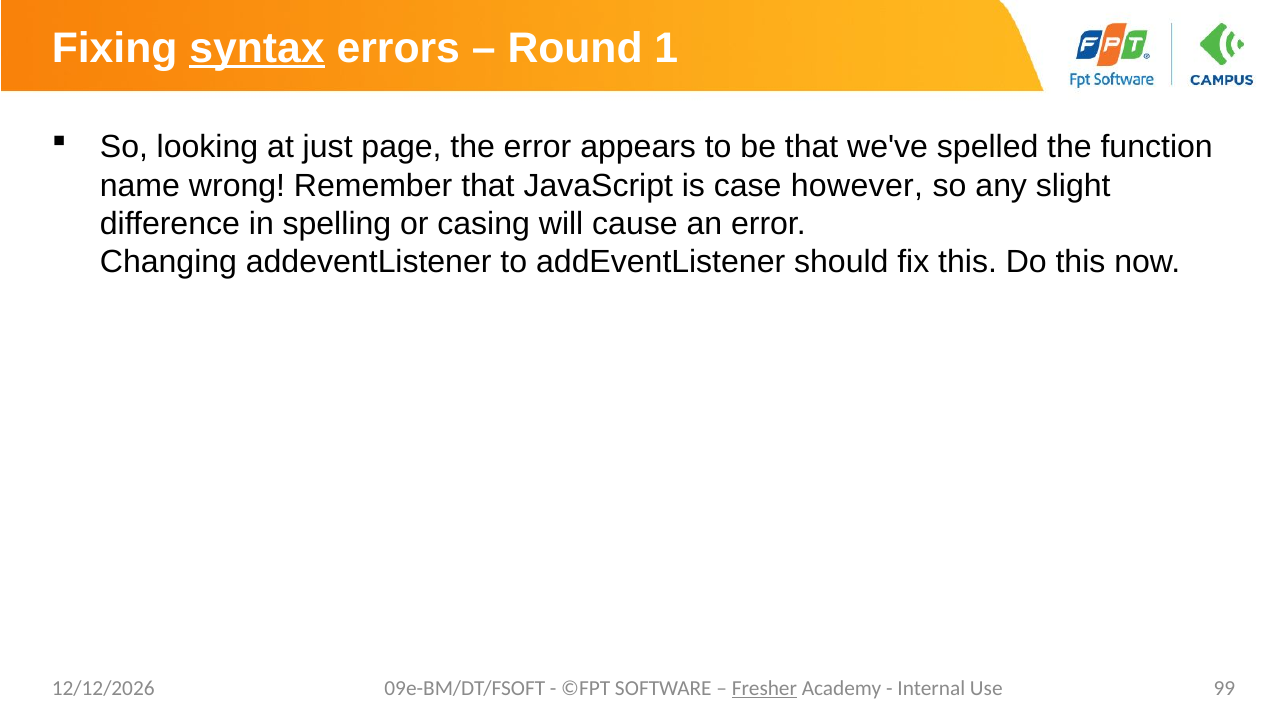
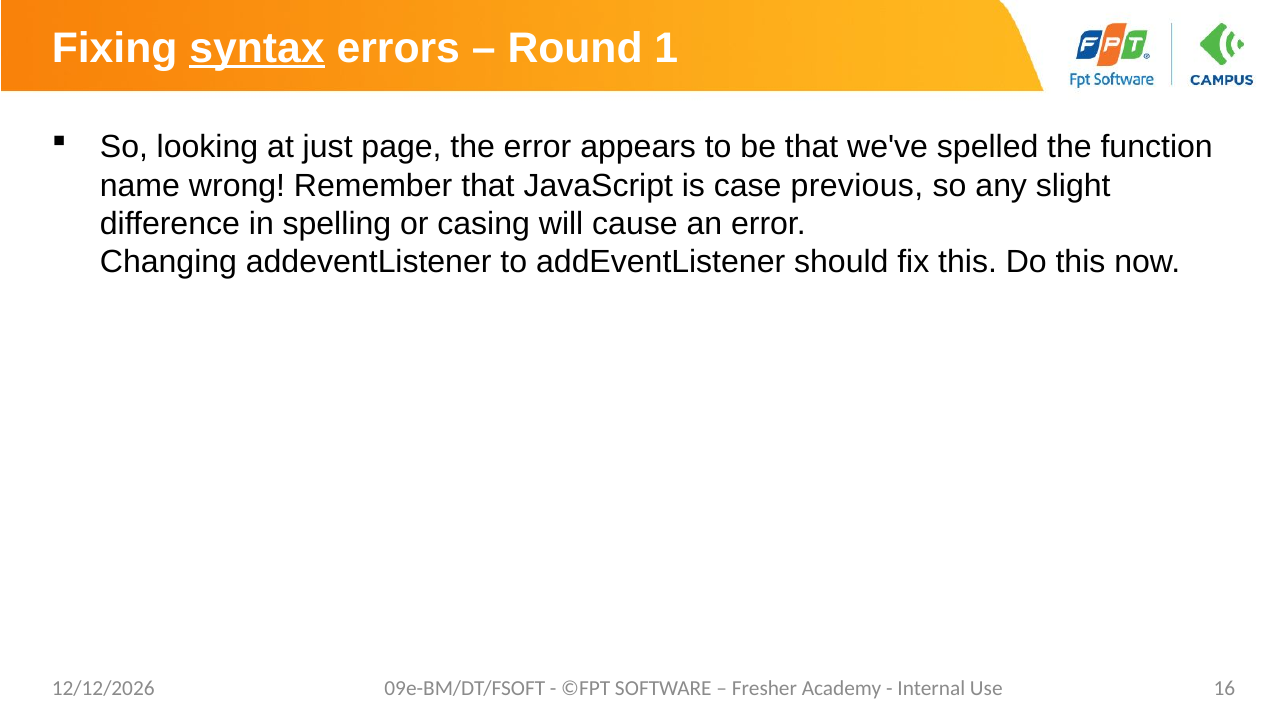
however: however -> previous (857, 186)
Fresher underline: present -> none (764, 689)
99: 99 -> 16 (1224, 689)
